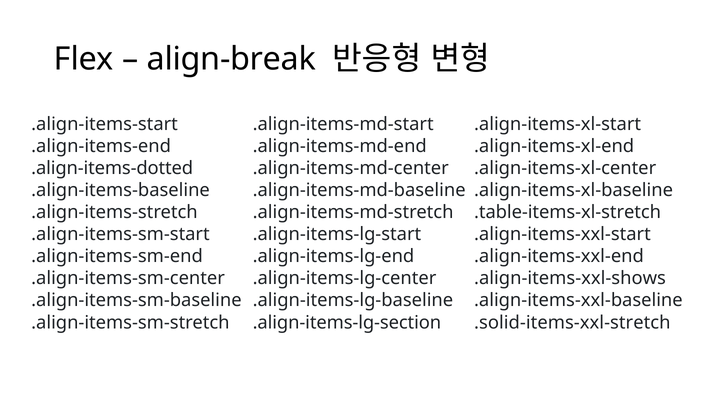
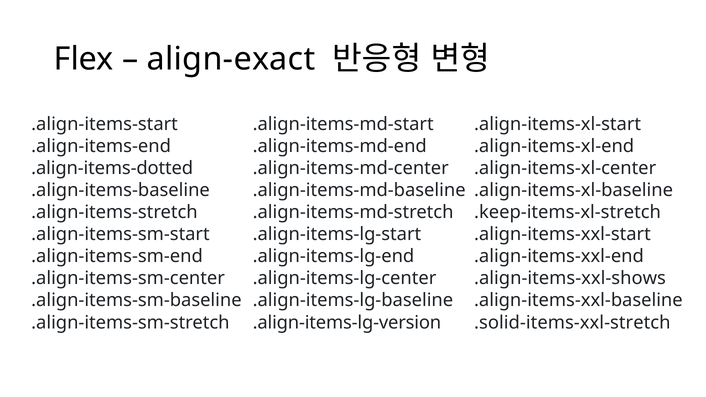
align-break: align-break -> align-exact (231, 59)
.table-items-xl-stretch: .table-items-xl-stretch -> .keep-items-xl-stretch (568, 212)
.align-items-lg-section: .align-items-lg-section -> .align-items-lg-version (347, 323)
